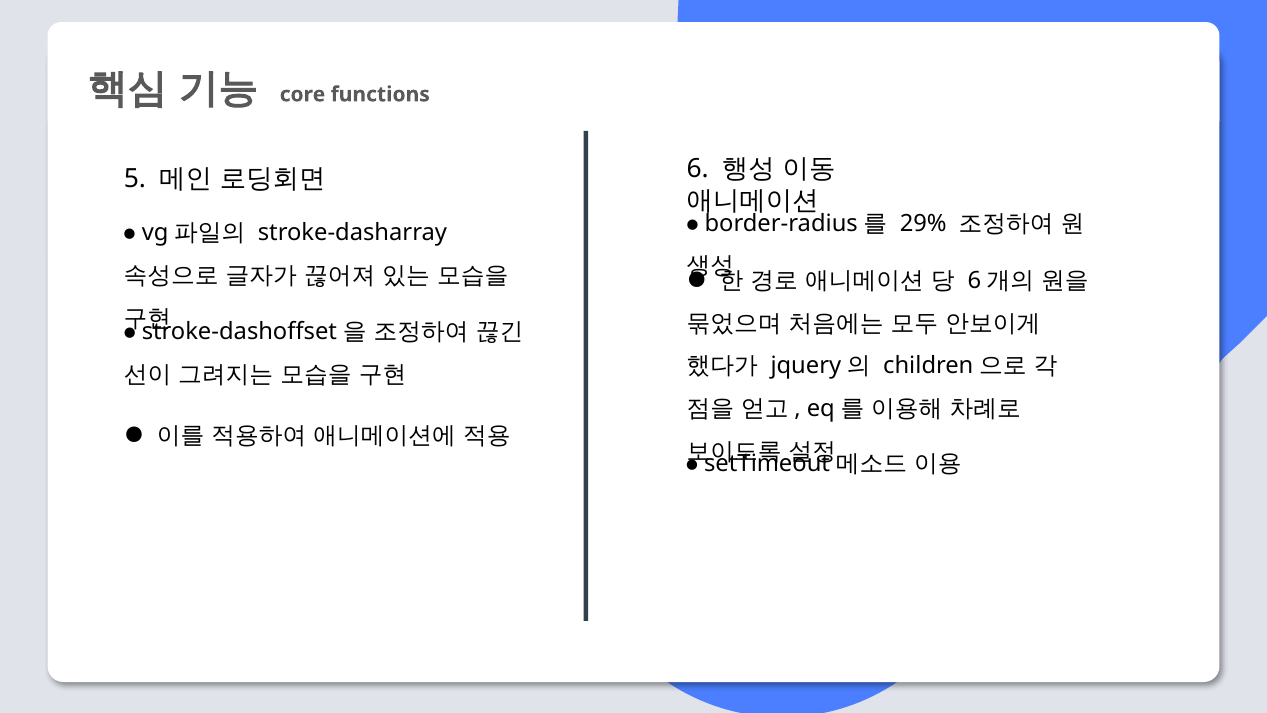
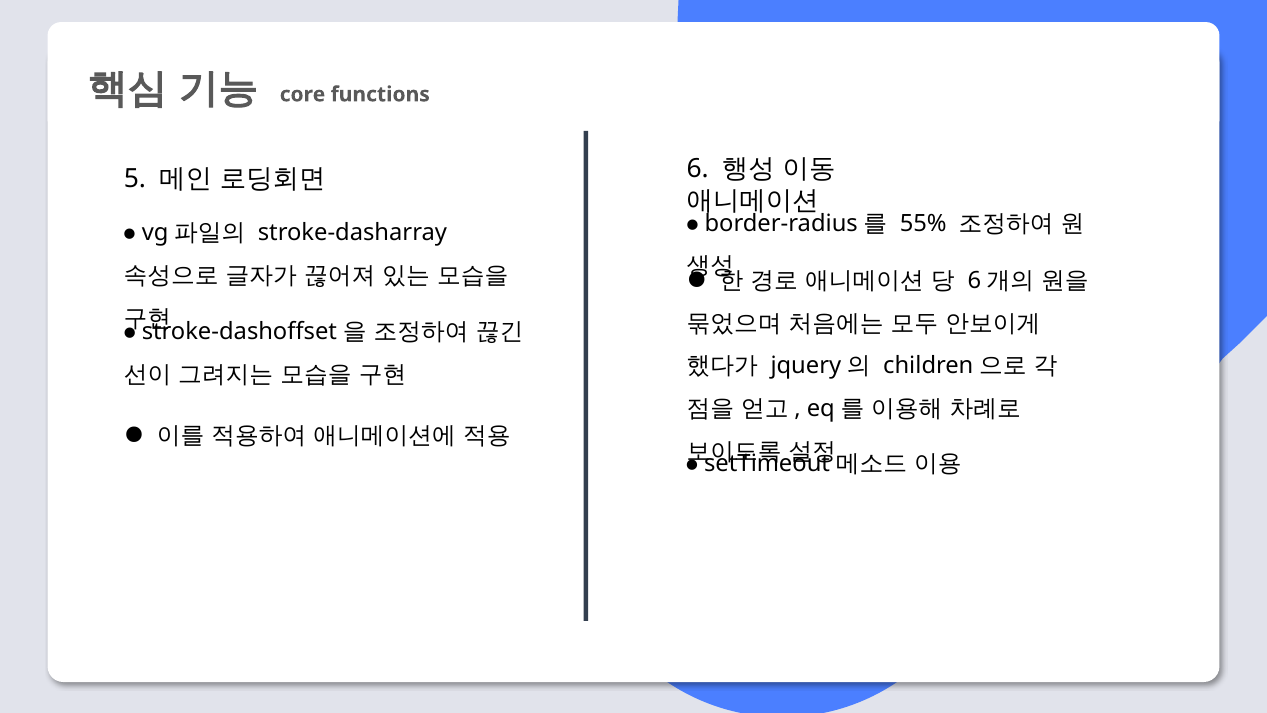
29%: 29% -> 55% (923, 223)
